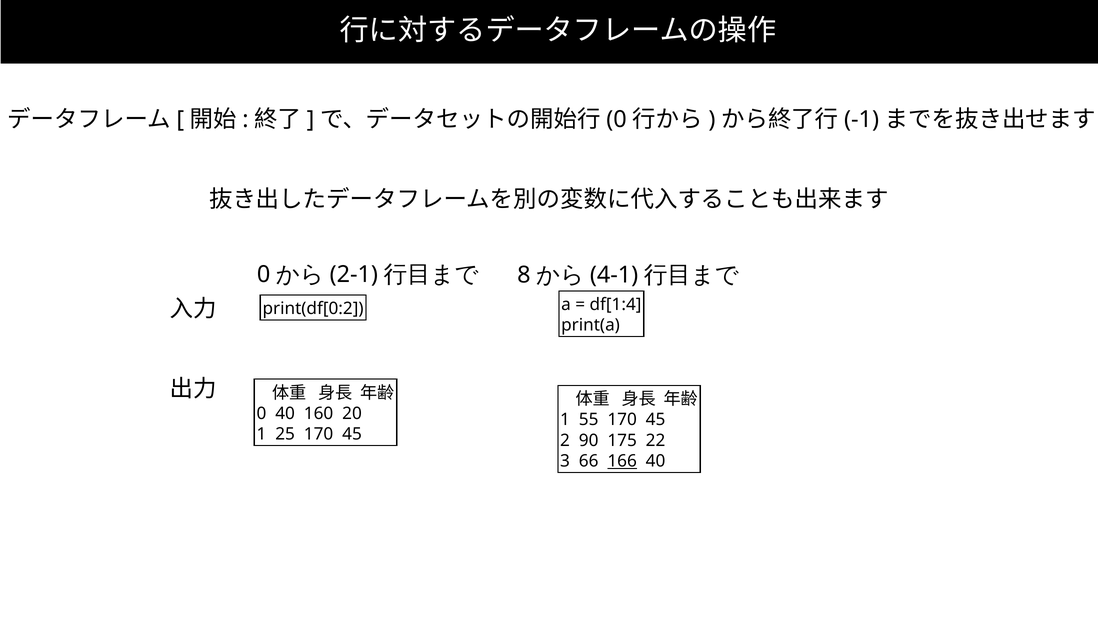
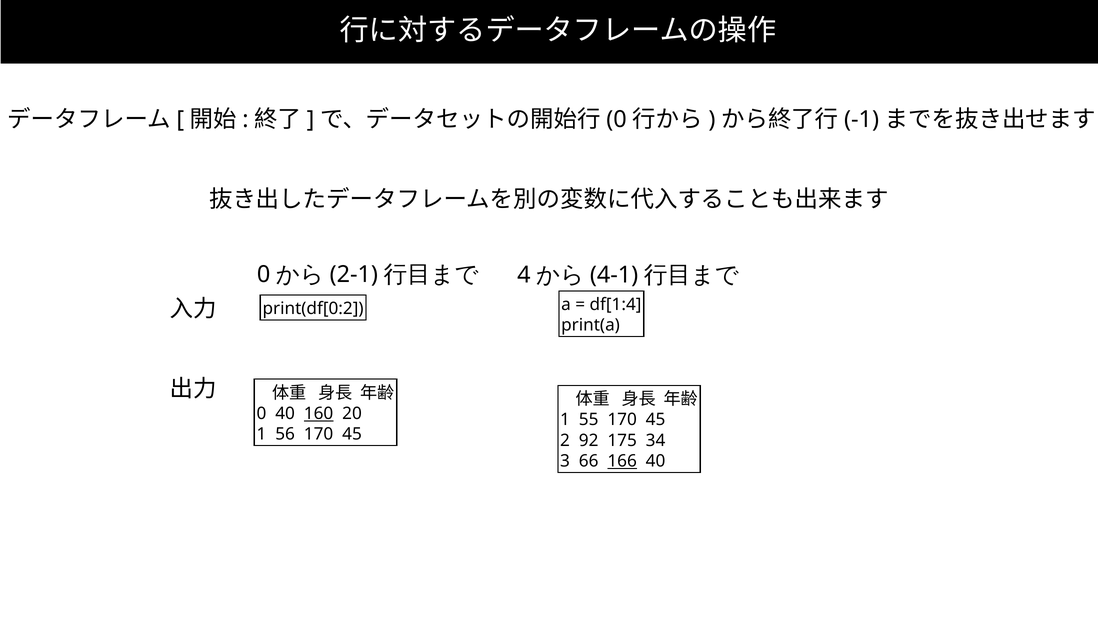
8: 8 -> 4 (524, 275)
160 underline: none -> present (319, 413)
25: 25 -> 56 (285, 434)
90: 90 -> 92 (589, 440)
22: 22 -> 34 (656, 440)
